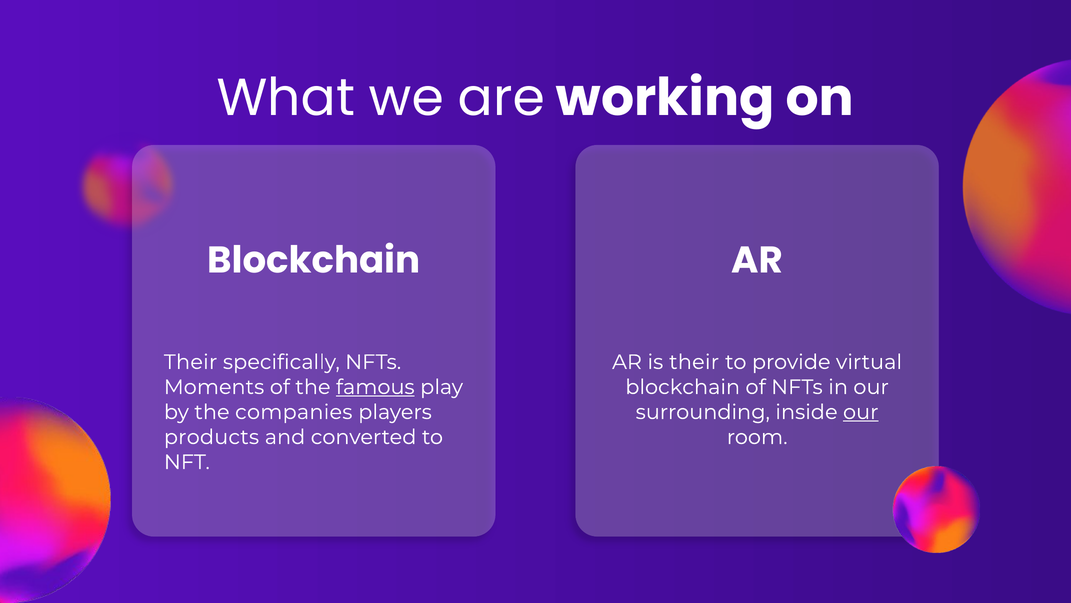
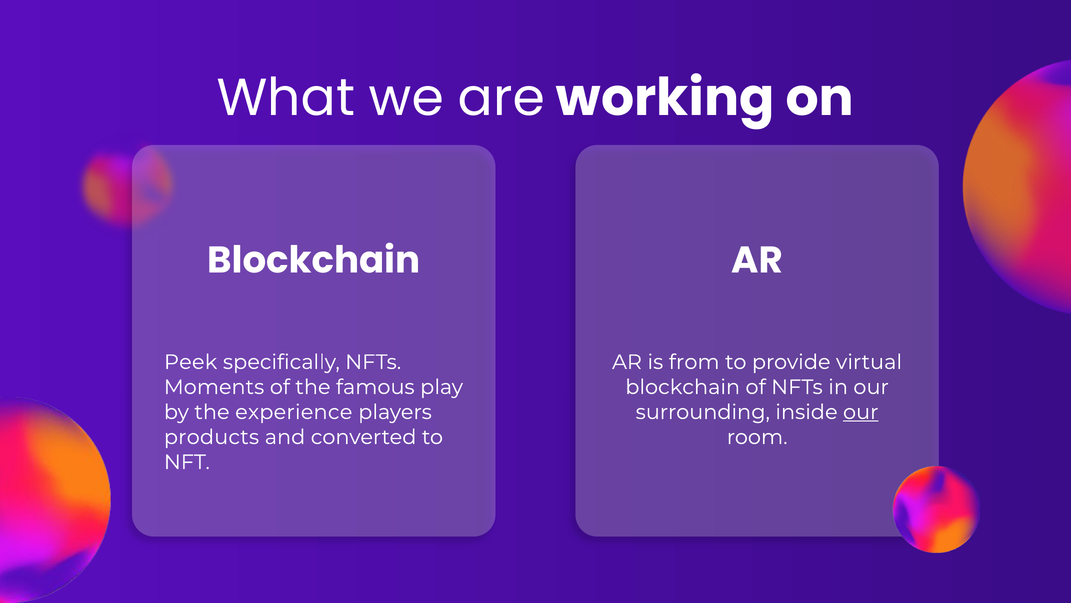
Their: Their -> Peek (191, 362)
is their: their -> from (694, 362)
famous underline: present -> none (375, 387)
companies: companies -> experience (294, 412)
